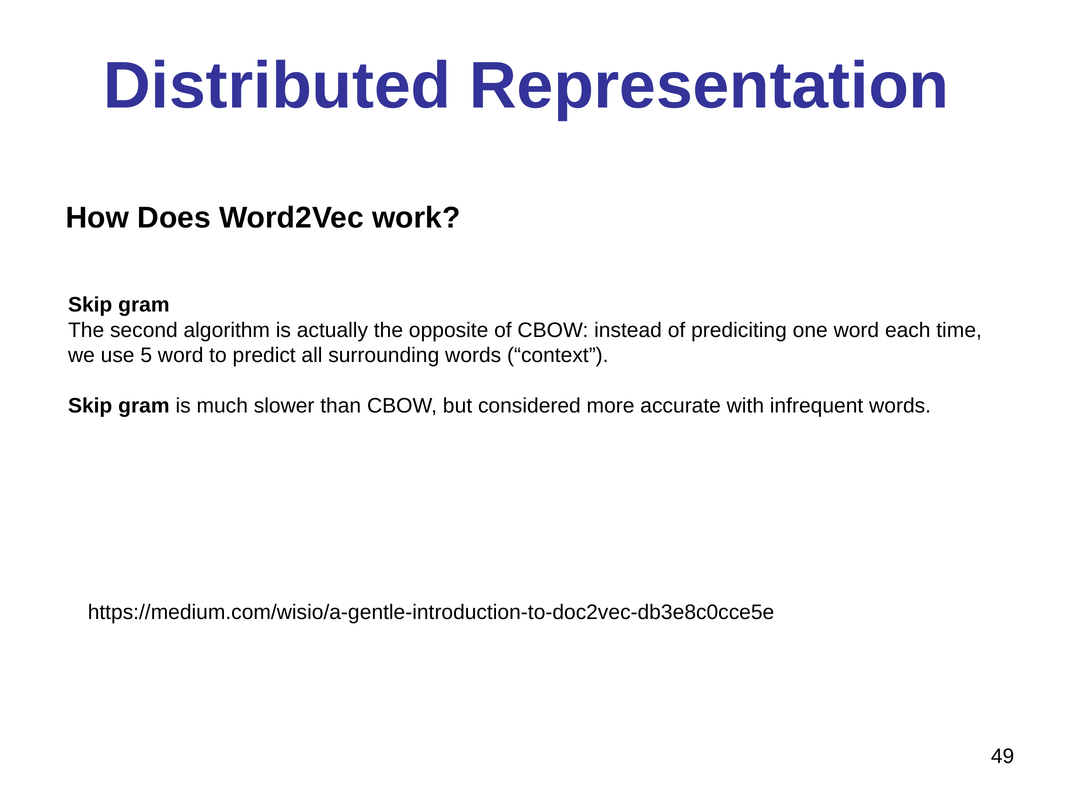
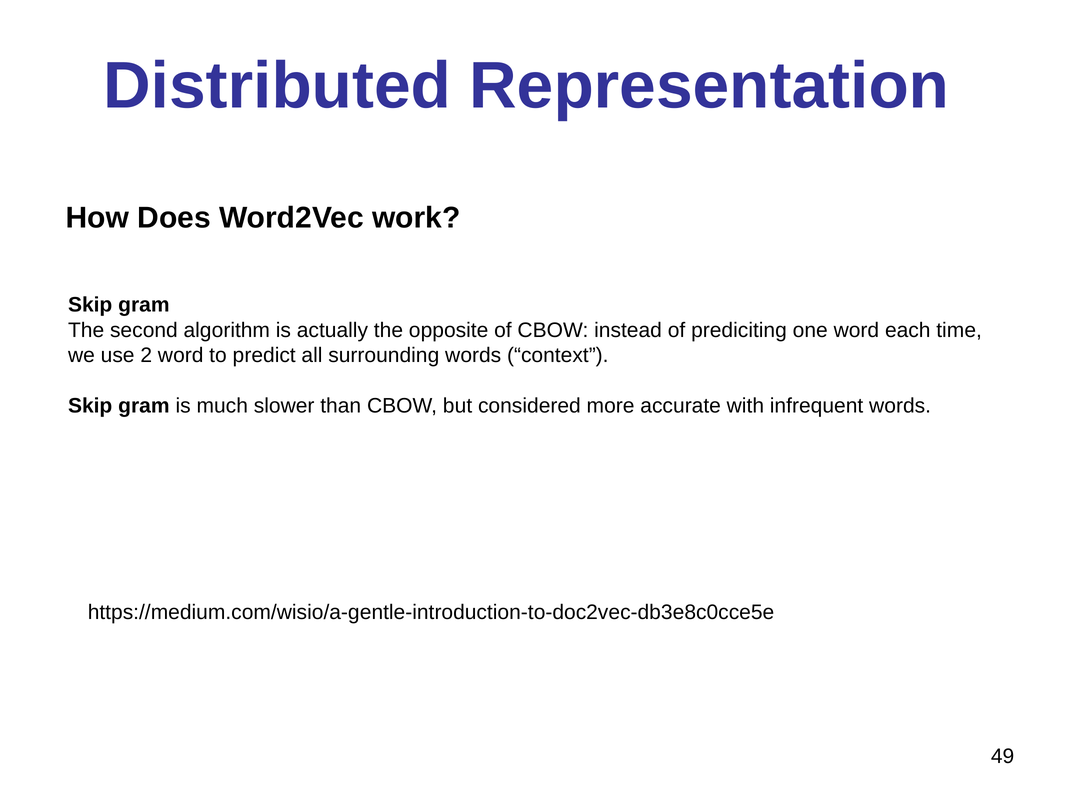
5: 5 -> 2 (146, 355)
